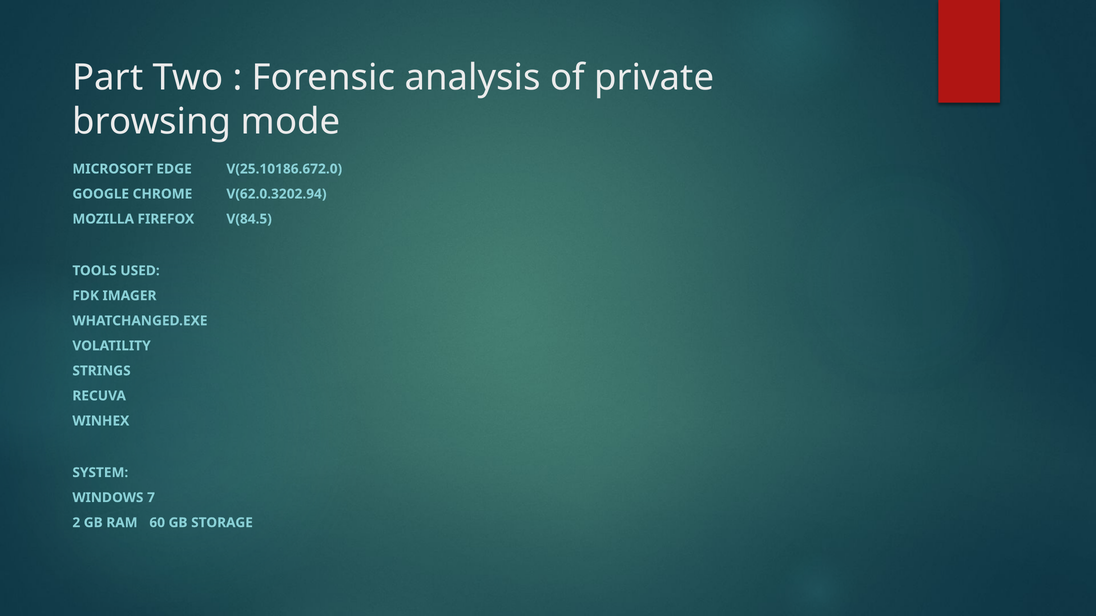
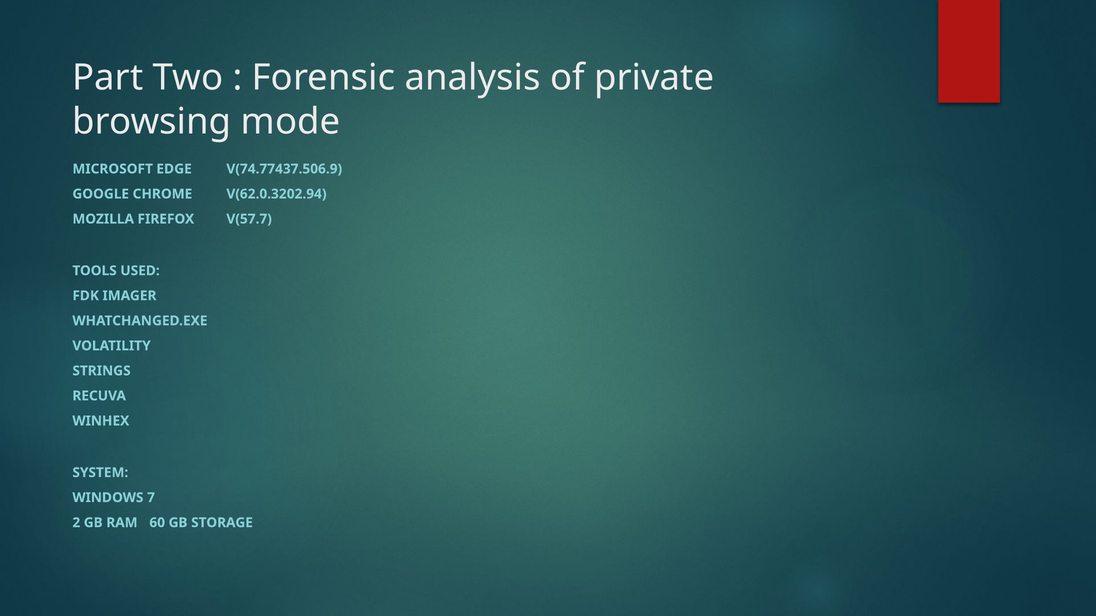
V(25.10186.672.0: V(25.10186.672.0 -> V(74.77437.506.9 (284, 169)
V(84.5: V(84.5 -> V(57.7 (249, 219)
